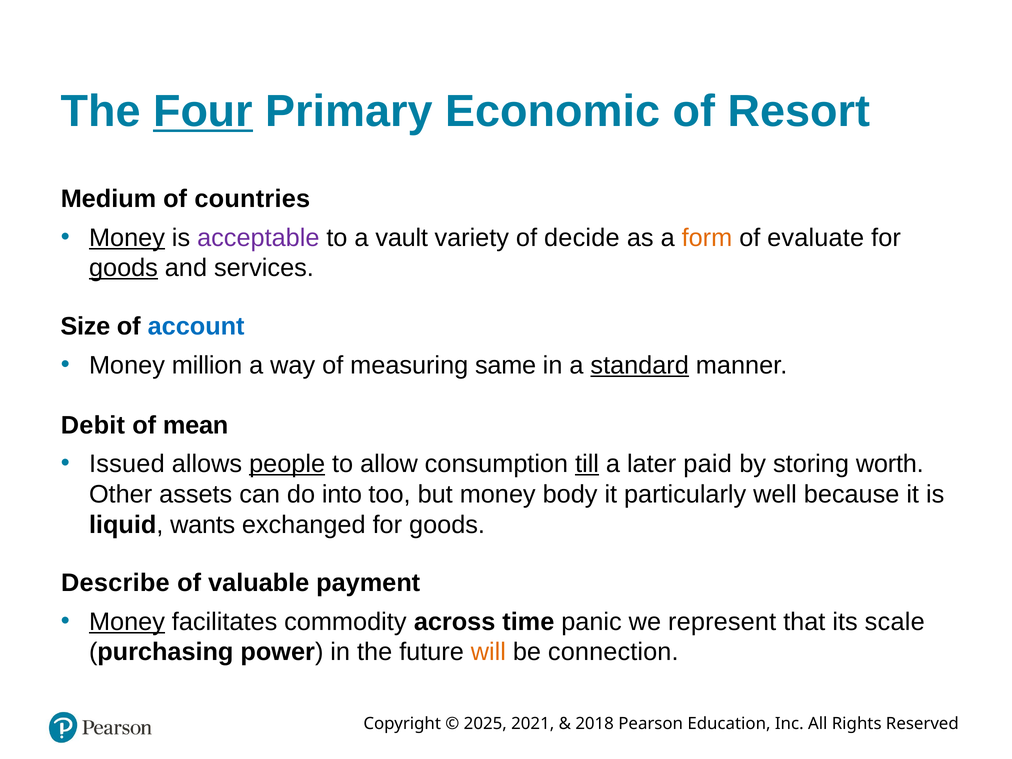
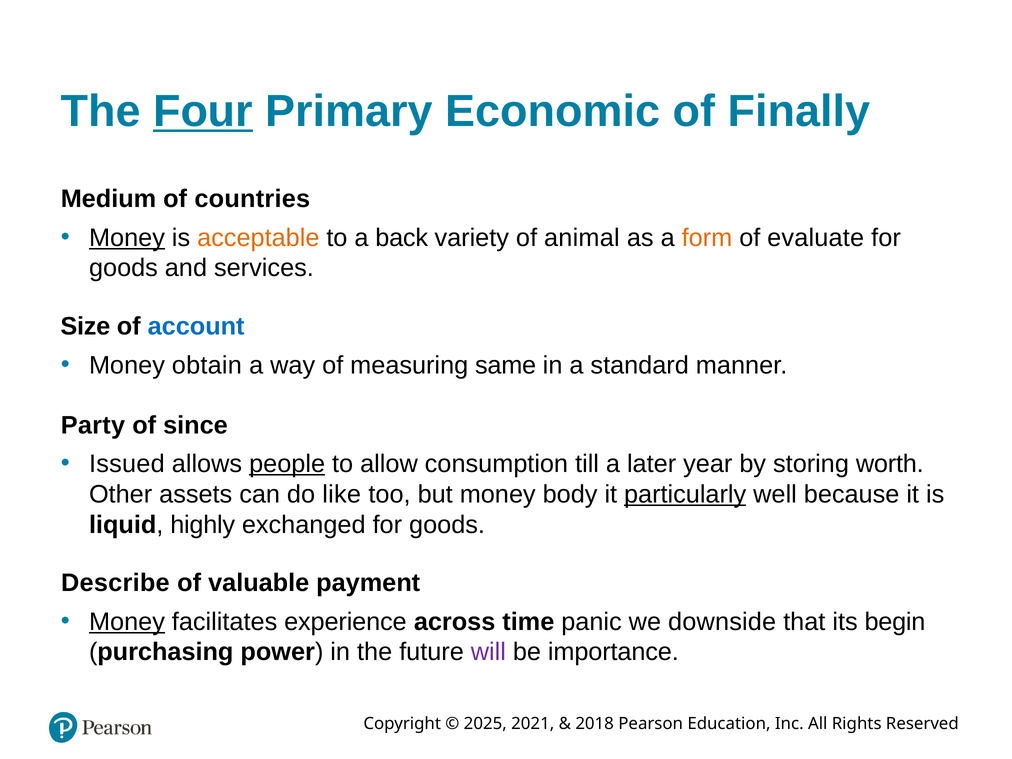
Resort: Resort -> Finally (799, 111)
acceptable colour: purple -> orange (258, 238)
vault: vault -> back (402, 238)
decide: decide -> animal (582, 238)
goods underline: present -> none (123, 268)
million: million -> obtain (207, 365)
standard underline: present -> none (640, 365)
Debit: Debit -> Party (93, 425)
mean: mean -> since (195, 425)
till underline: present -> none (587, 464)
paid: paid -> year (708, 464)
into: into -> like (342, 494)
particularly underline: none -> present (685, 494)
wants: wants -> highly (203, 525)
commodity: commodity -> experience (345, 622)
represent: represent -> downside (722, 622)
scale: scale -> begin (895, 622)
will colour: orange -> purple (488, 652)
connection: connection -> importance (613, 652)
